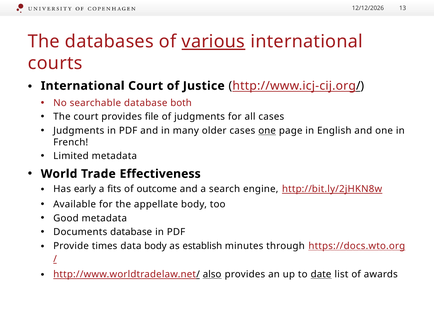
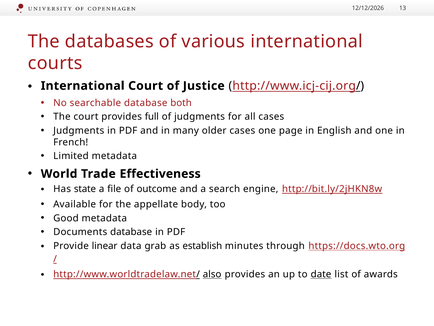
various underline: present -> none (213, 42)
file: file -> full (152, 117)
one underline: present -> none (267, 130)
early: early -> state (85, 189)
fits: fits -> file (114, 189)
times: times -> linear (105, 245)
data body: body -> grab (155, 245)
